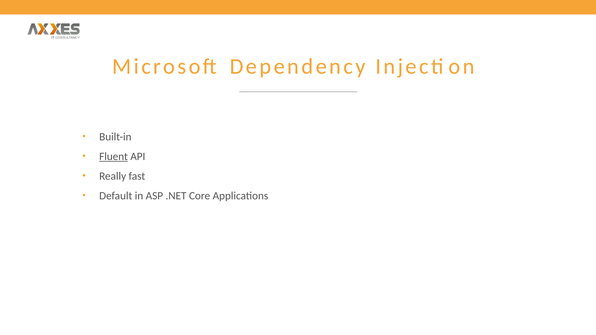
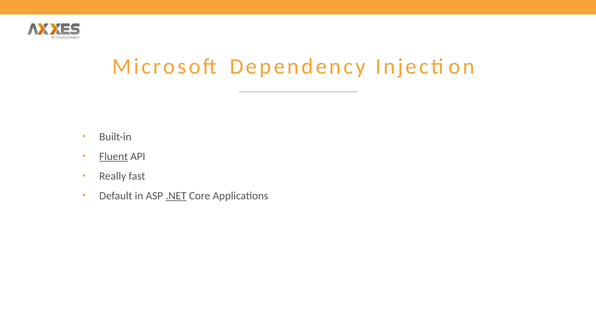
.NET underline: none -> present (176, 196)
